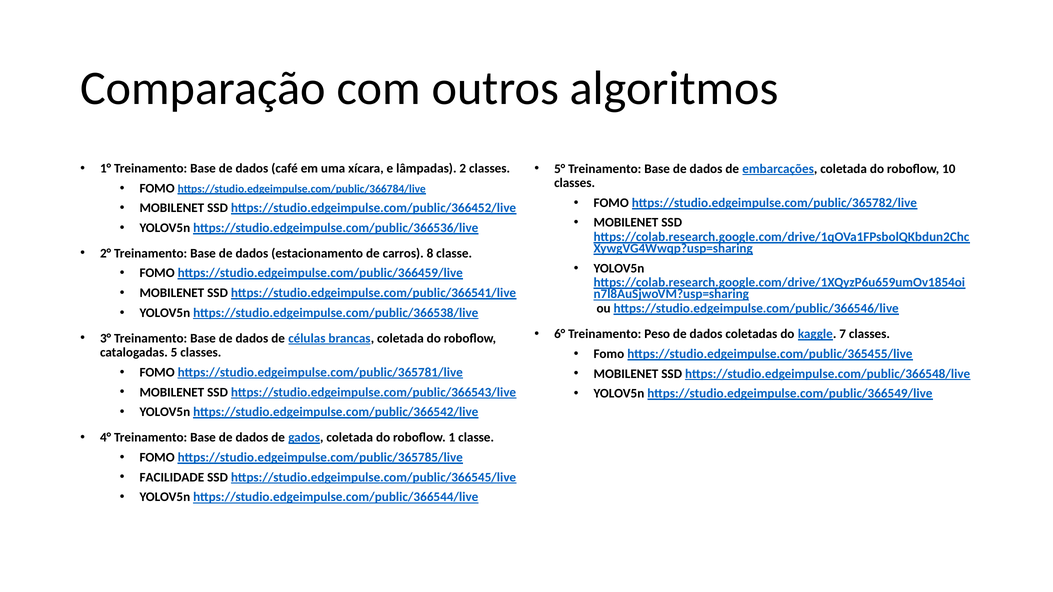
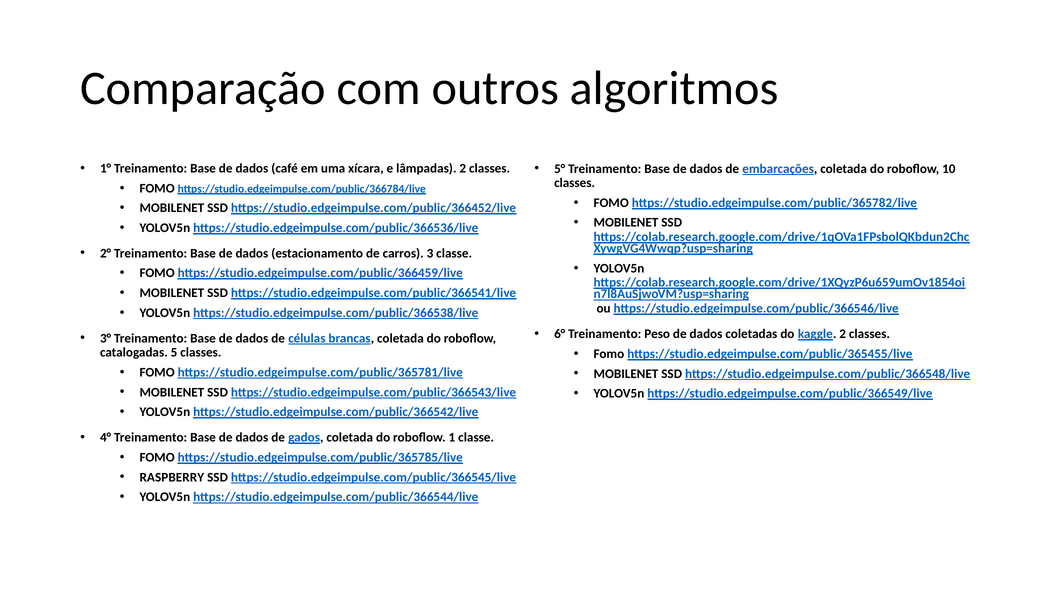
8: 8 -> 3 (430, 253)
kaggle 7: 7 -> 2 (843, 334)
FACILIDADE: FACILIDADE -> RASPBERRY (172, 477)
